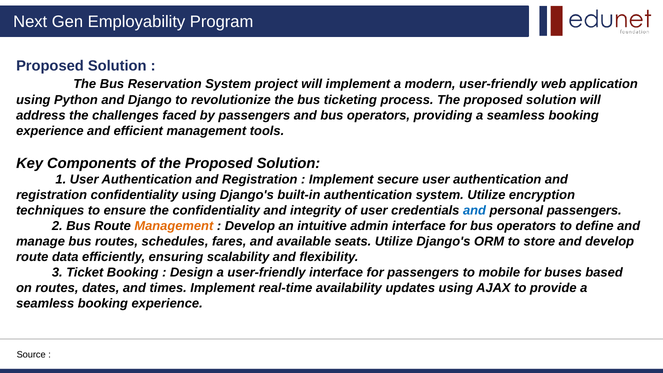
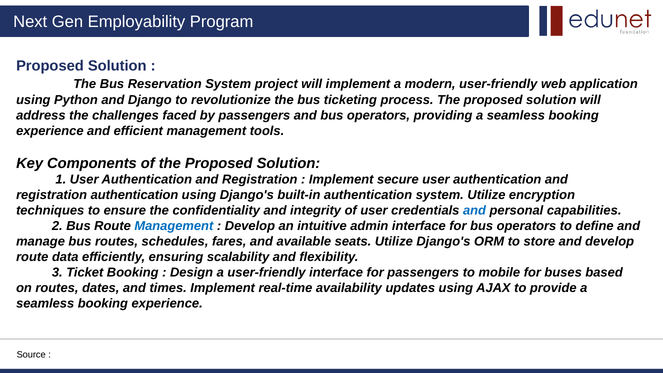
registration confidentiality: confidentiality -> authentication (135, 195)
personal passengers: passengers -> capabilities (584, 211)
Management colour: orange -> blue (174, 226)
